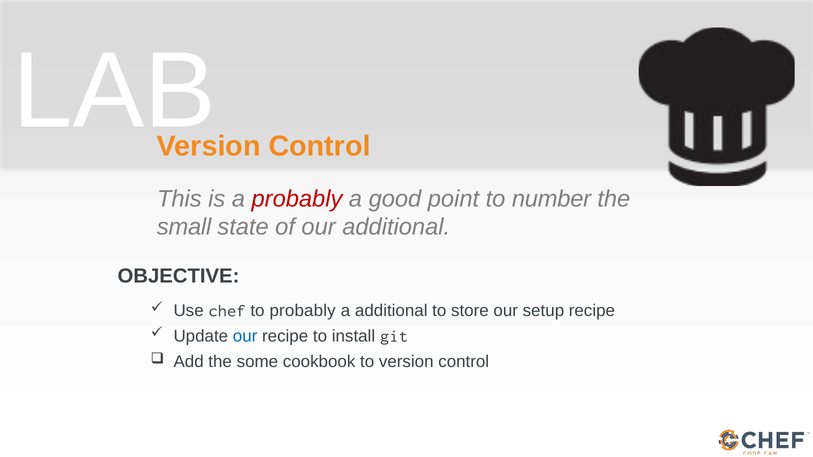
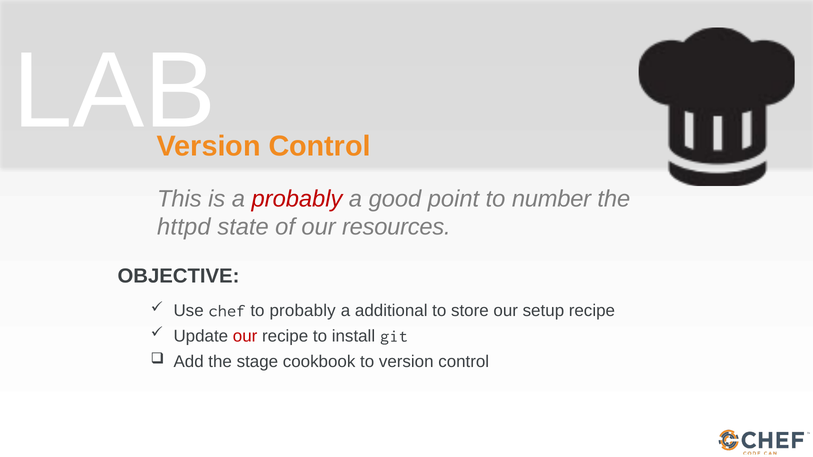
small: small -> httpd (184, 227)
our additional: additional -> resources (396, 227)
our colour: blue -> red (245, 336)
some: some -> stage (257, 362)
